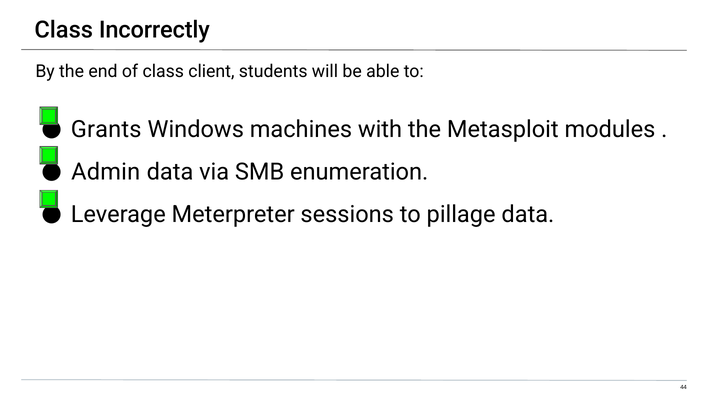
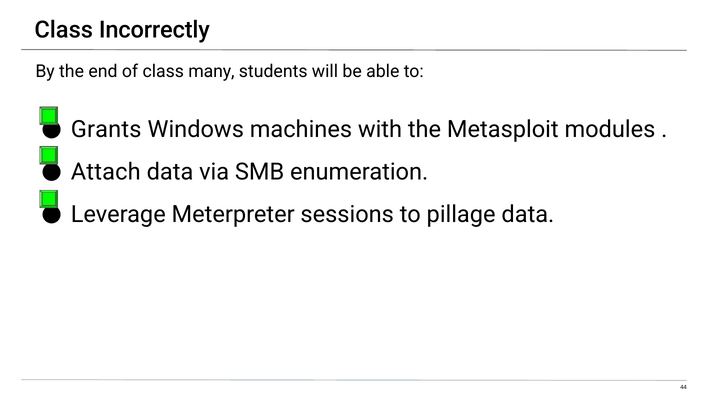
client: client -> many (211, 71)
Admin: Admin -> Attach (106, 172)
